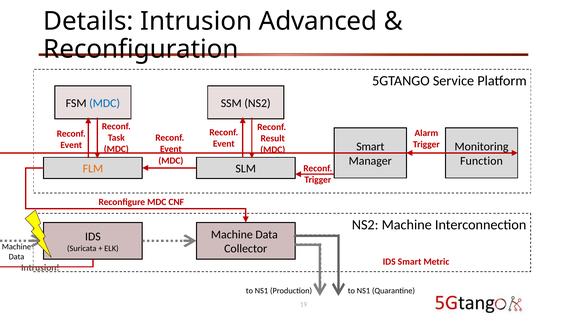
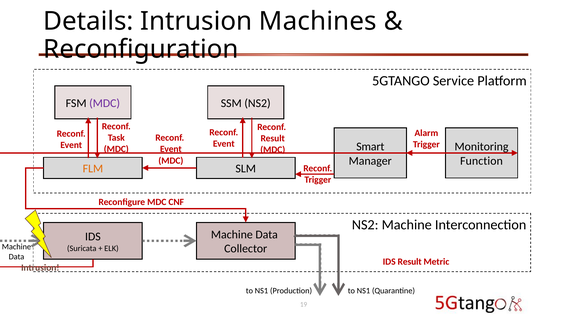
Advanced: Advanced -> Machines (318, 21)
MDC colour: blue -> purple (105, 103)
IDS Smart: Smart -> Result (410, 262)
